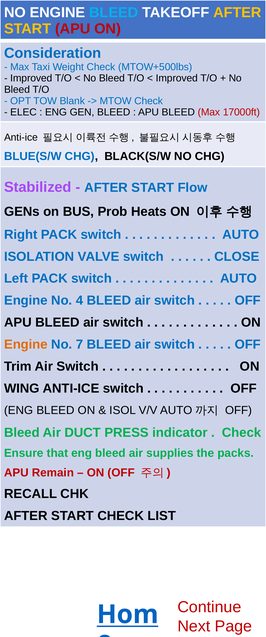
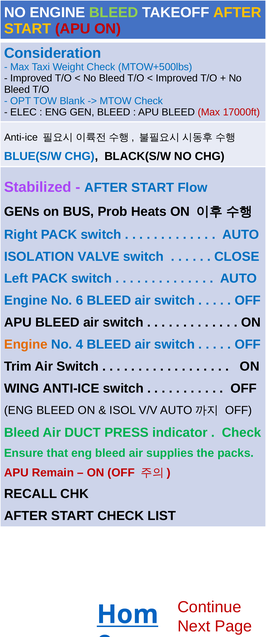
BLEED colour: light blue -> light green (114, 12)
4: 4 -> 6 (79, 300)
7: 7 -> 4 (79, 344)
